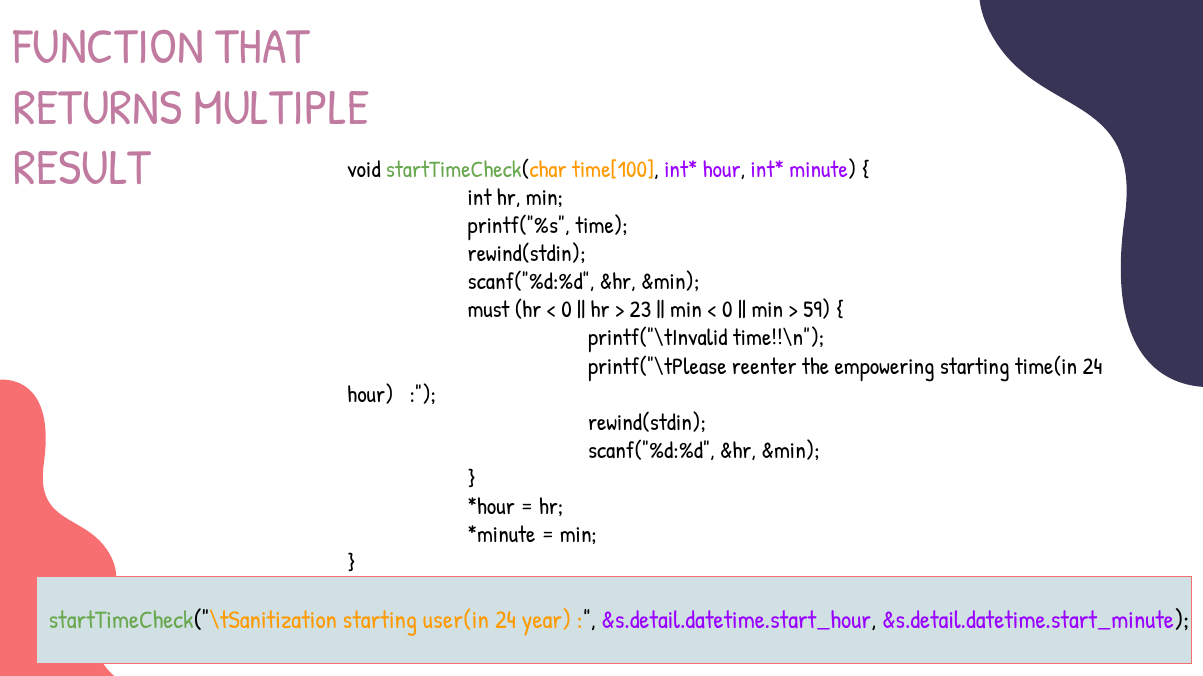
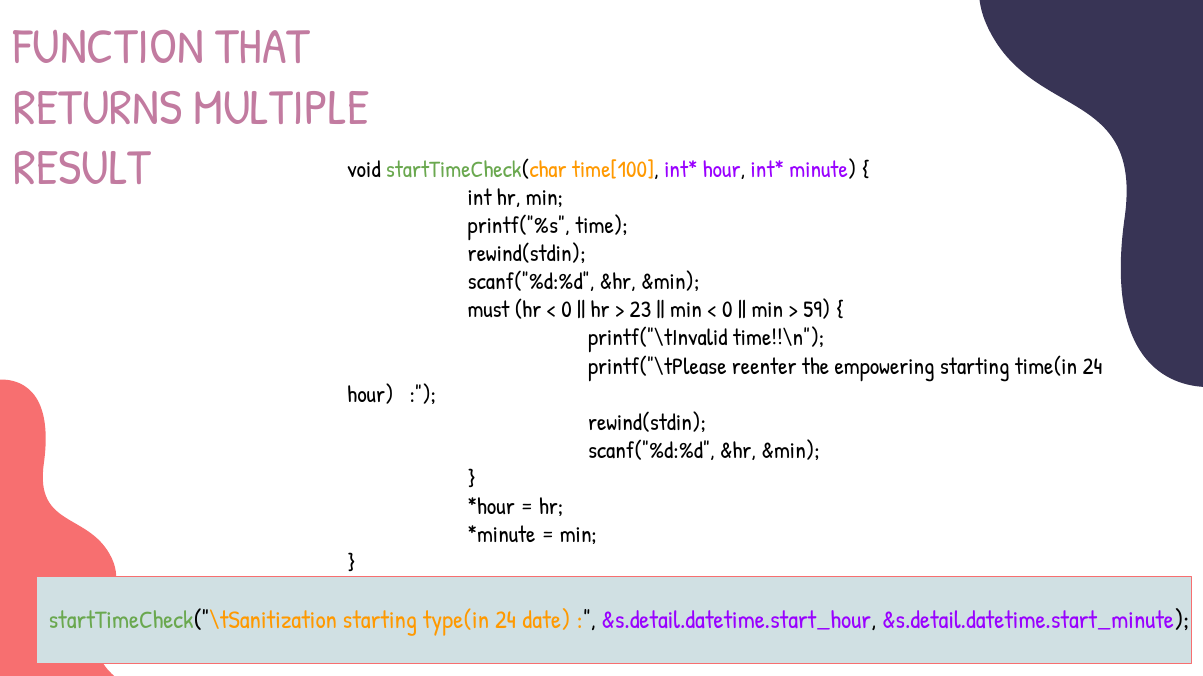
user(in: user(in -> type(in (456, 621)
year: year -> date (546, 621)
